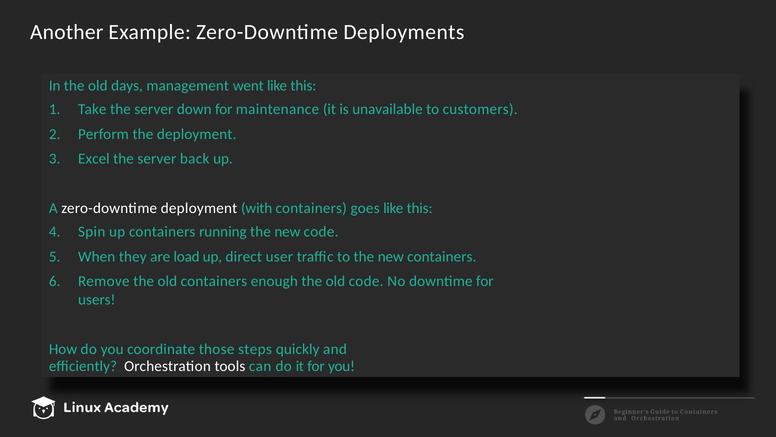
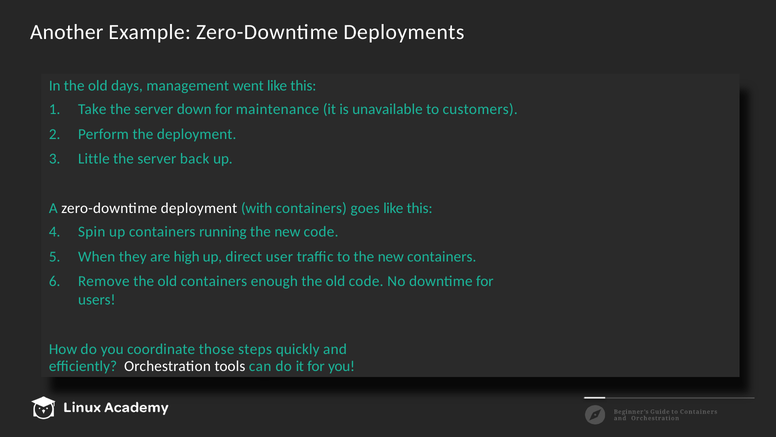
Excel: Excel -> Little (94, 159)
load: load -> high (187, 256)
